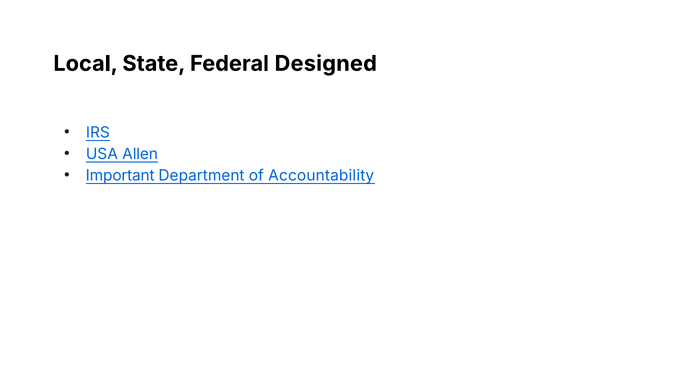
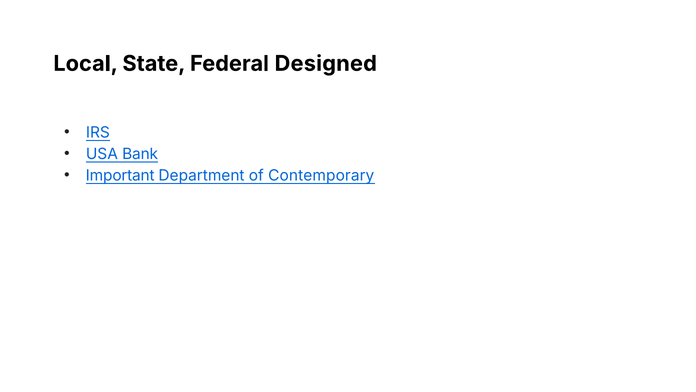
Allen: Allen -> Bank (140, 154)
Accountability: Accountability -> Contemporary (321, 175)
